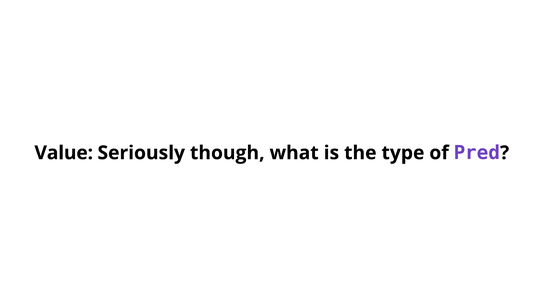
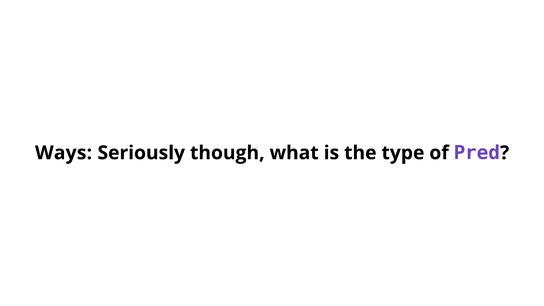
Value: Value -> Ways (64, 153)
